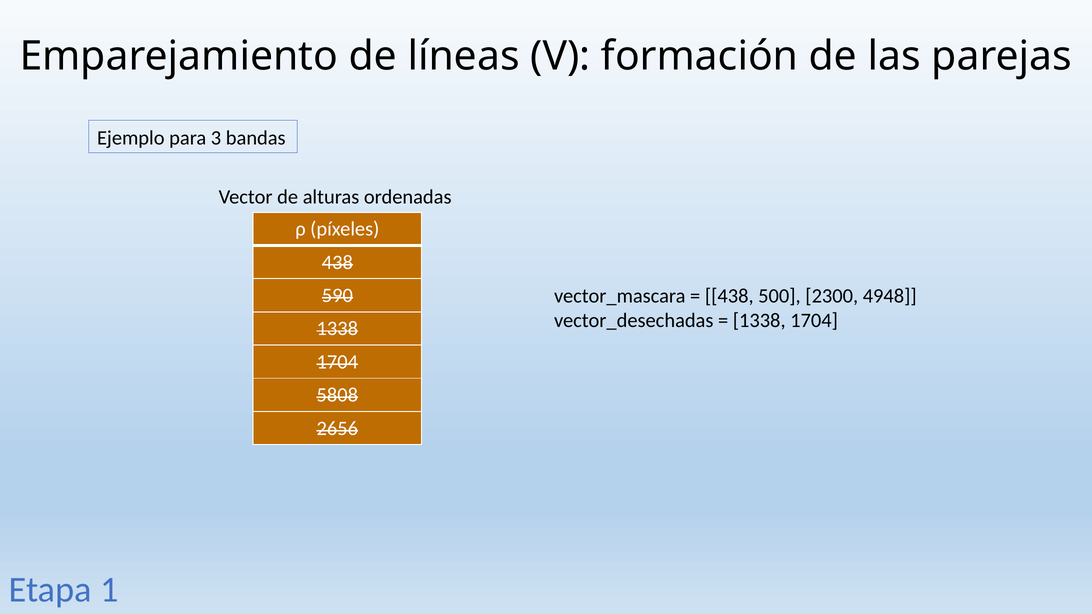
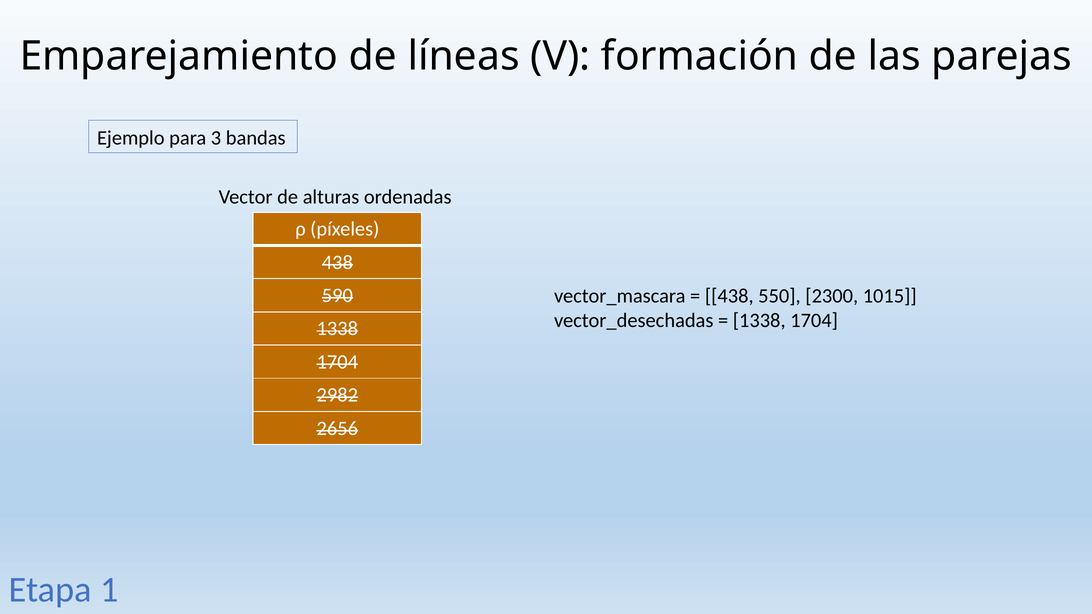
500: 500 -> 550 (779, 296)
4948: 4948 -> 1015 (890, 296)
5808: 5808 -> 2982 (337, 395)
